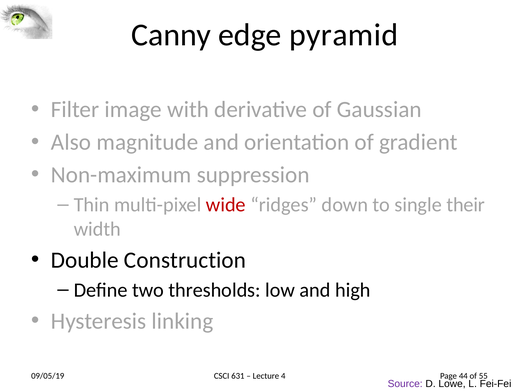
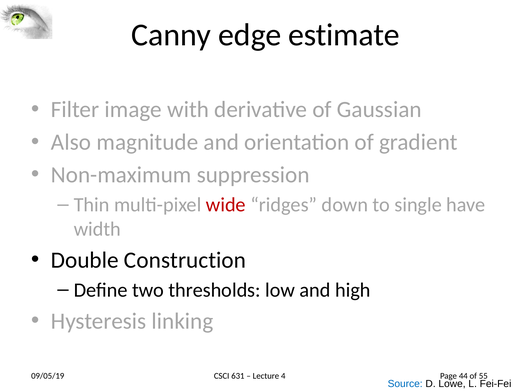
pyramid: pyramid -> estimate (344, 35)
their: their -> have (466, 204)
Source colour: purple -> blue (405, 383)
